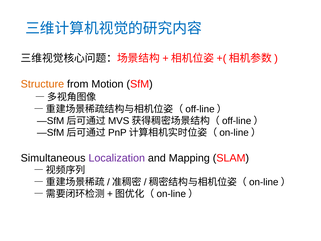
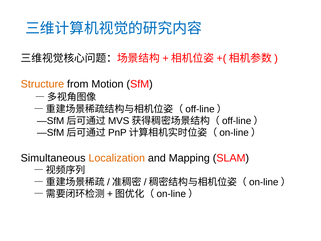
Localization colour: purple -> orange (117, 158)
